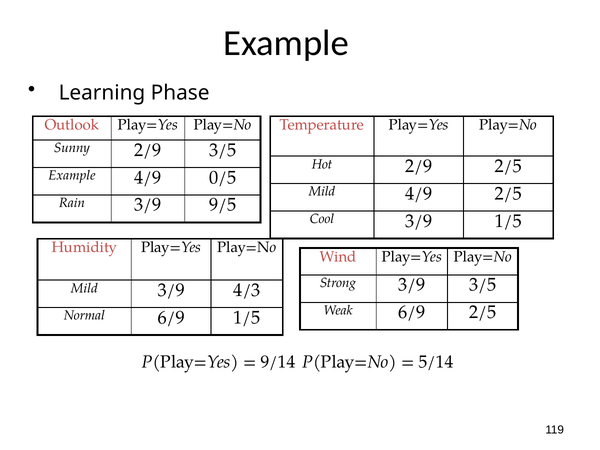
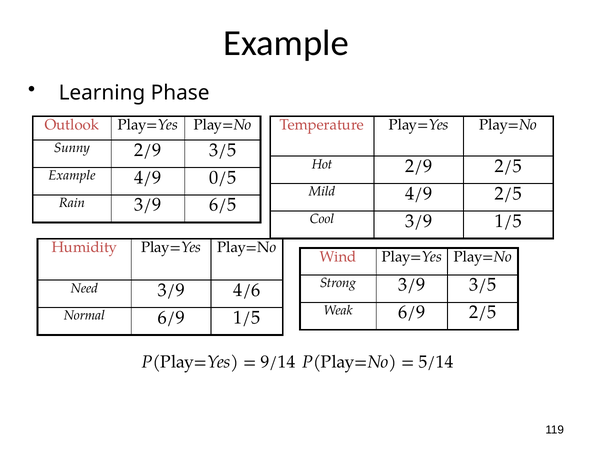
9/5: 9/5 -> 6/5 (223, 205)
Mild: Mild -> Need (84, 288)
4/3: 4/3 -> 4/6 (247, 290)
